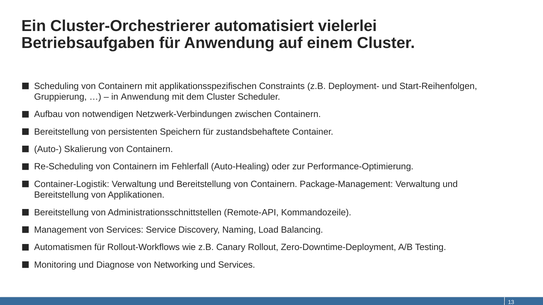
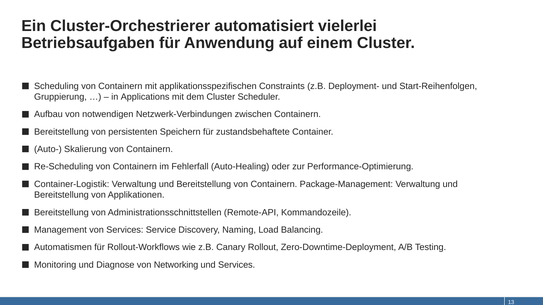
in Anwendung: Anwendung -> Applications (145, 97)
